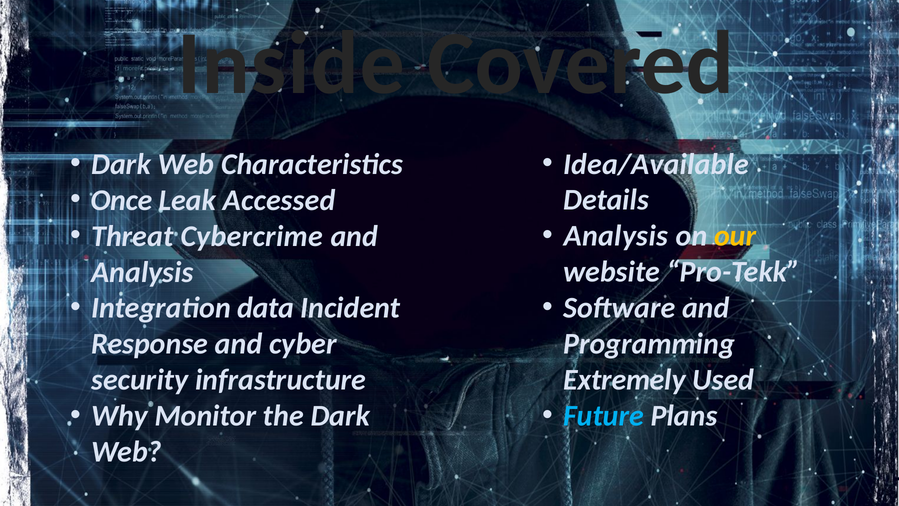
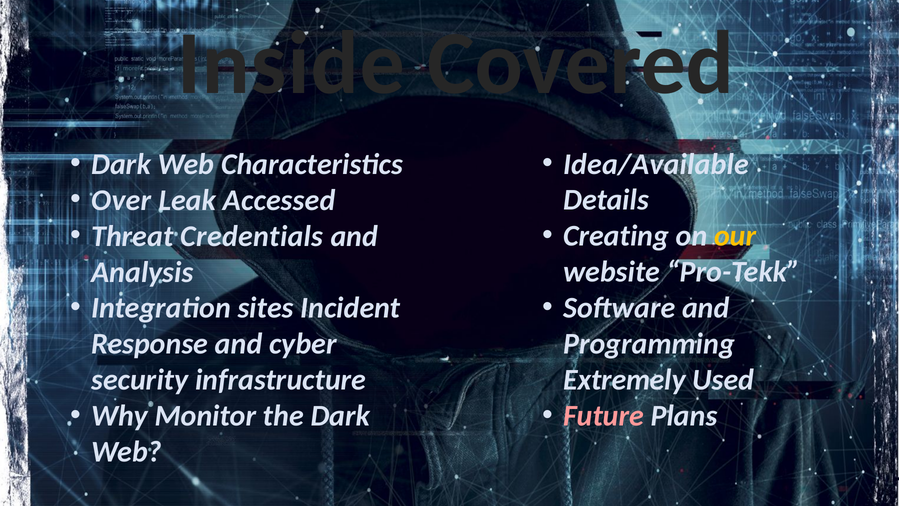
Once: Once -> Over (121, 200)
Cybercrime: Cybercrime -> Credentials (252, 236)
Analysis: Analysis -> Creating (616, 236)
data: data -> sites (266, 308)
Future colour: light blue -> pink (604, 416)
